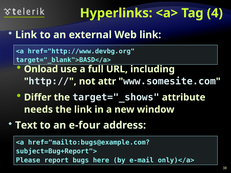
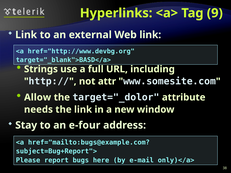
4: 4 -> 9 (215, 13)
Onload: Onload -> Strings (41, 69)
Differ: Differ -> Allow (38, 97)
target="_shows: target="_shows -> target="_dolor (116, 97)
Text: Text -> Stay (26, 125)
